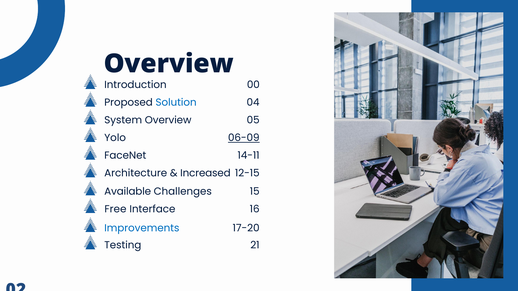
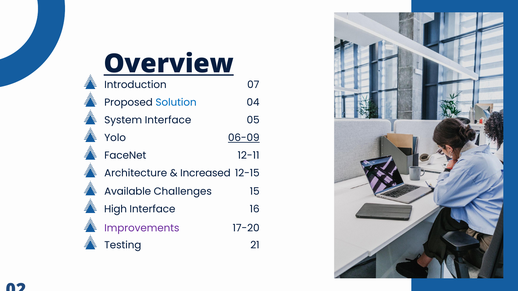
Overview underline: none -> present (169, 64)
00: 00 -> 07 (253, 85)
System Overview: Overview -> Interface (168, 120)
14-11: 14-11 -> 12-11 (248, 156)
Free: Free -> High (116, 209)
Improvements colour: blue -> purple (142, 228)
